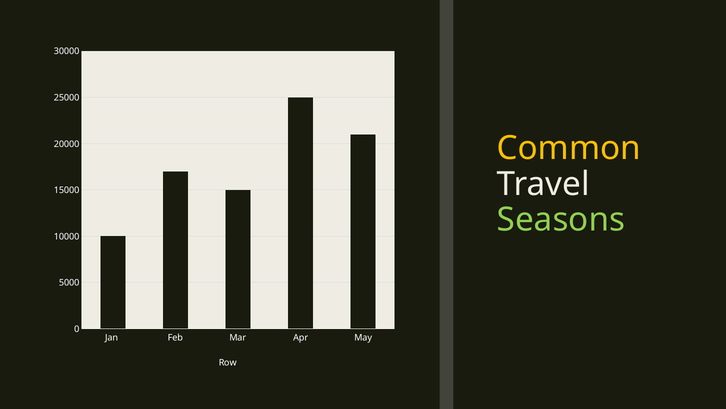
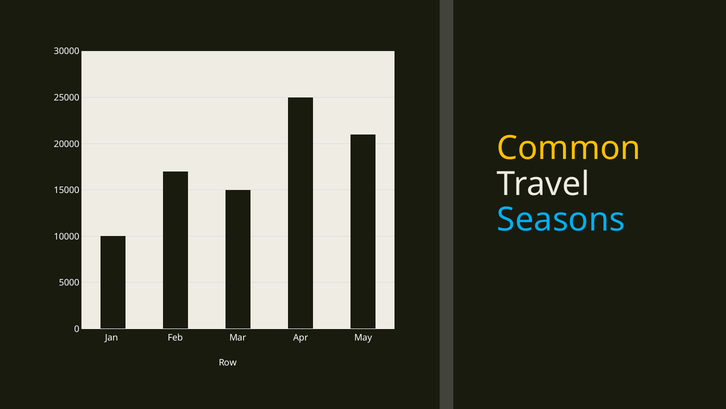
Seasons colour: light green -> light blue (561, 219)
